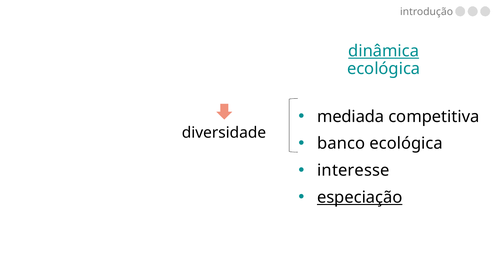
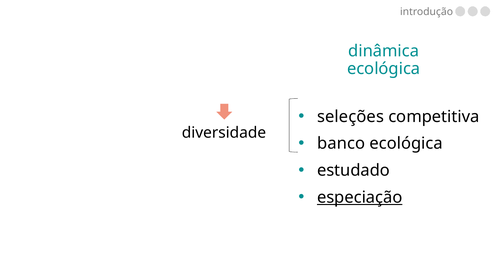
dinâmica underline: present -> none (384, 51)
mediada: mediada -> seleções (350, 117)
interesse: interesse -> estudado (354, 170)
